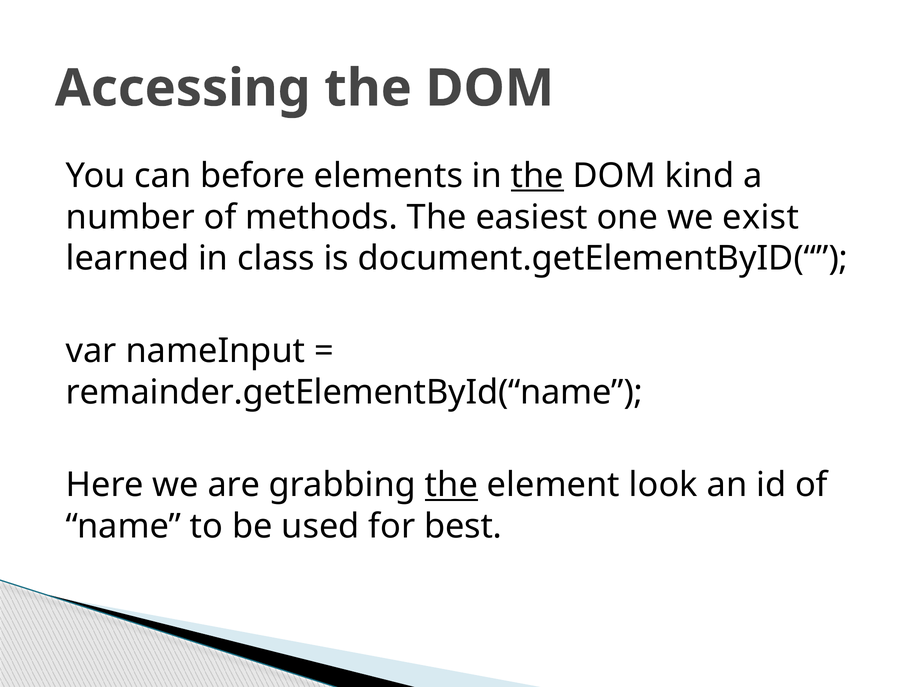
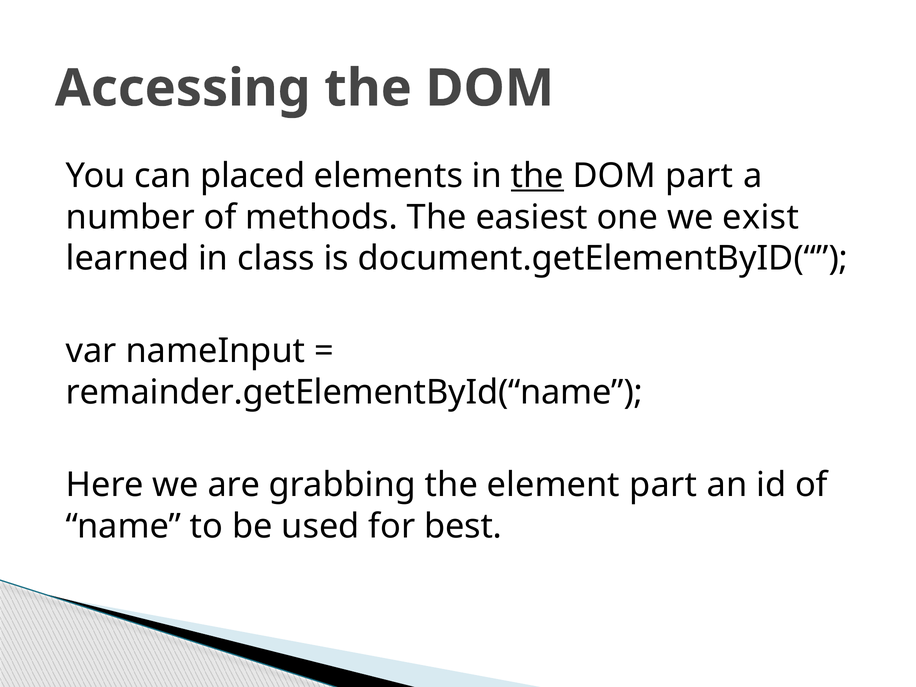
before: before -> placed (253, 176)
DOM kind: kind -> part (699, 176)
the underline: present -> none (451, 485)
element look: look -> part (663, 485)
